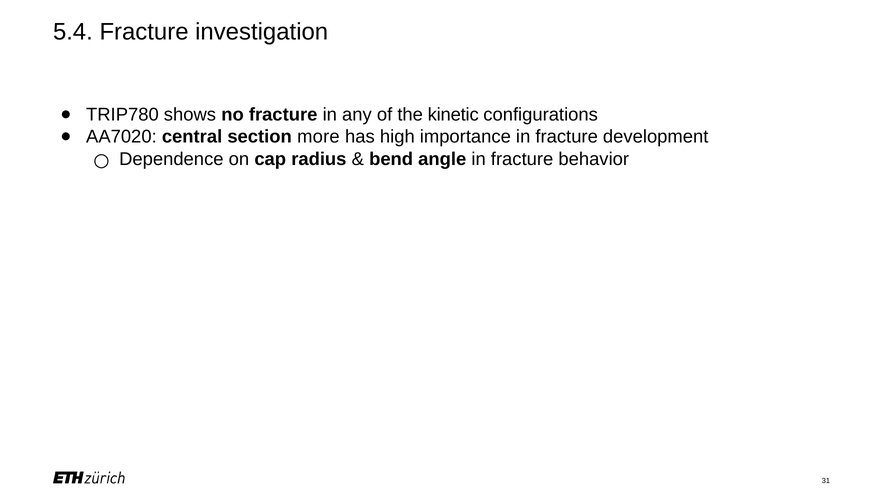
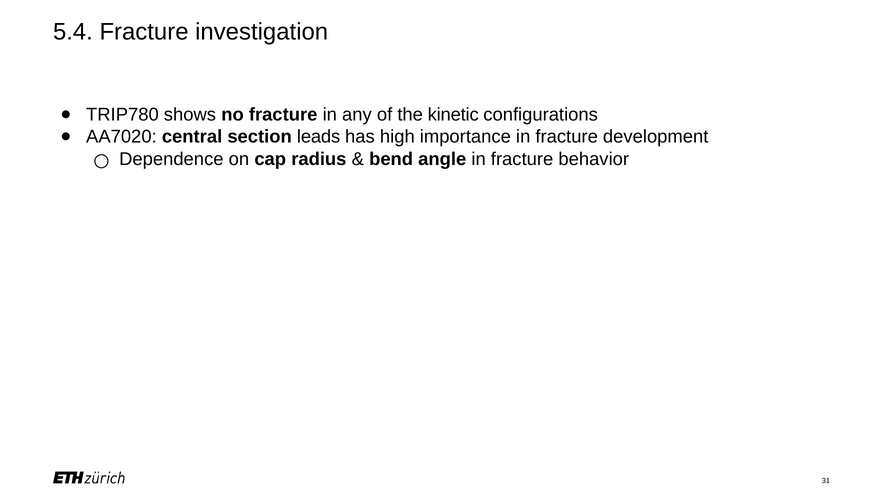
more: more -> leads (319, 137)
